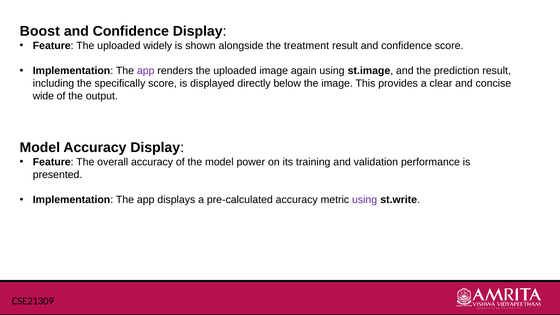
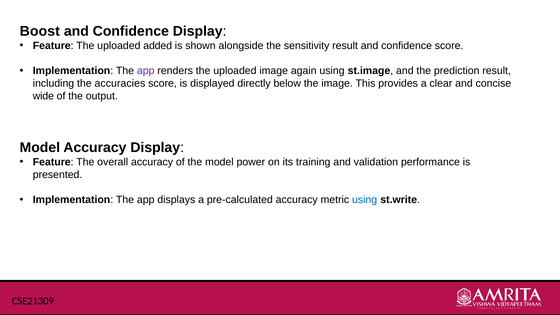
widely: widely -> added (158, 46)
treatment: treatment -> sensitivity (307, 46)
specifically: specifically -> accuracies (120, 83)
using colour: purple -> blue (365, 200)
